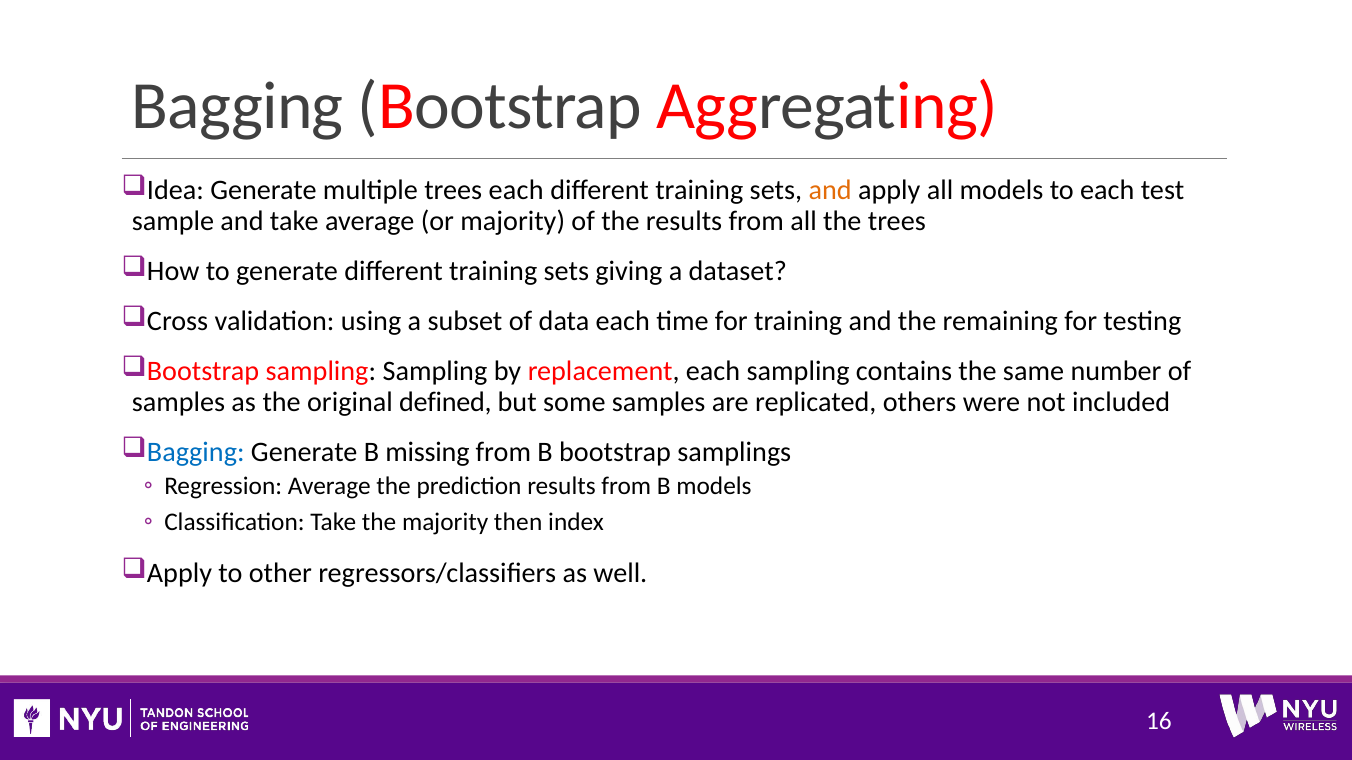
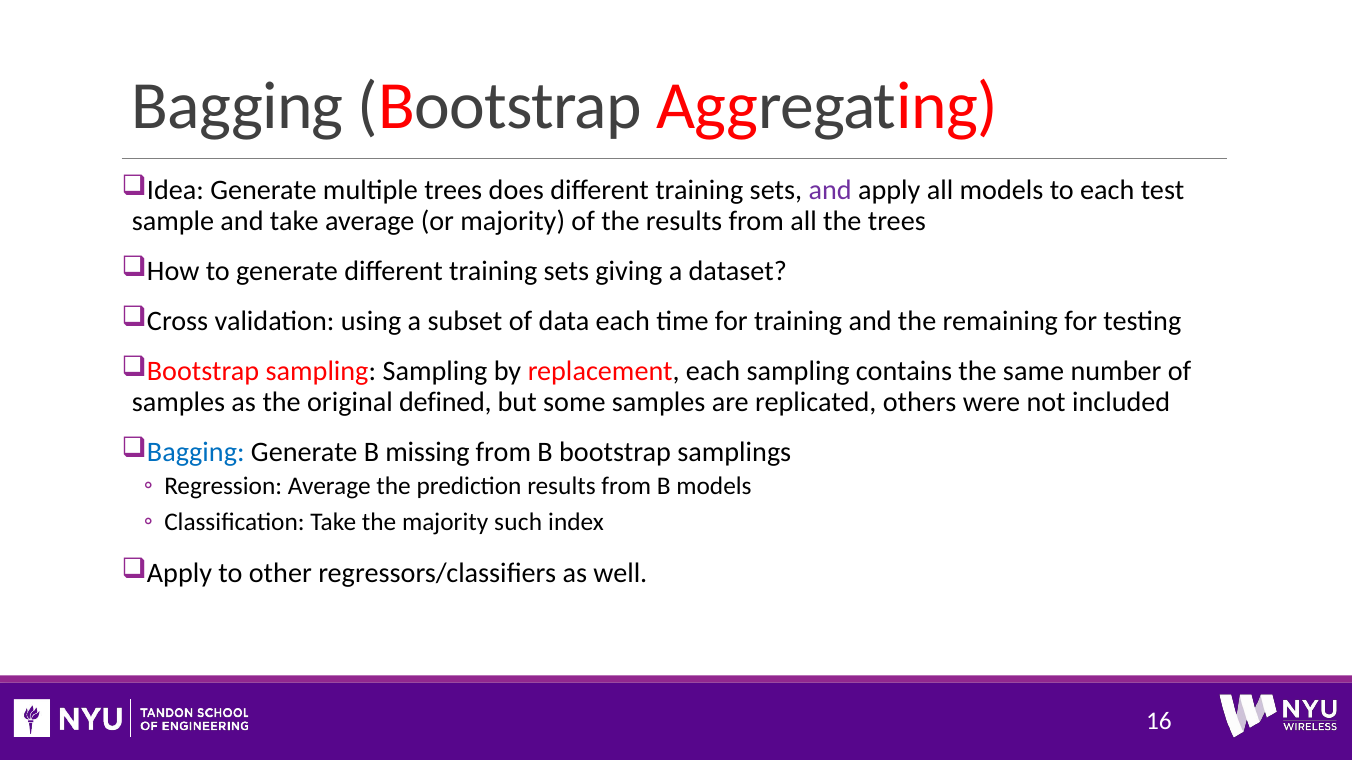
trees each: each -> does (516, 191)
and colour: orange -> purple (830, 191)
then: then -> such (518, 523)
